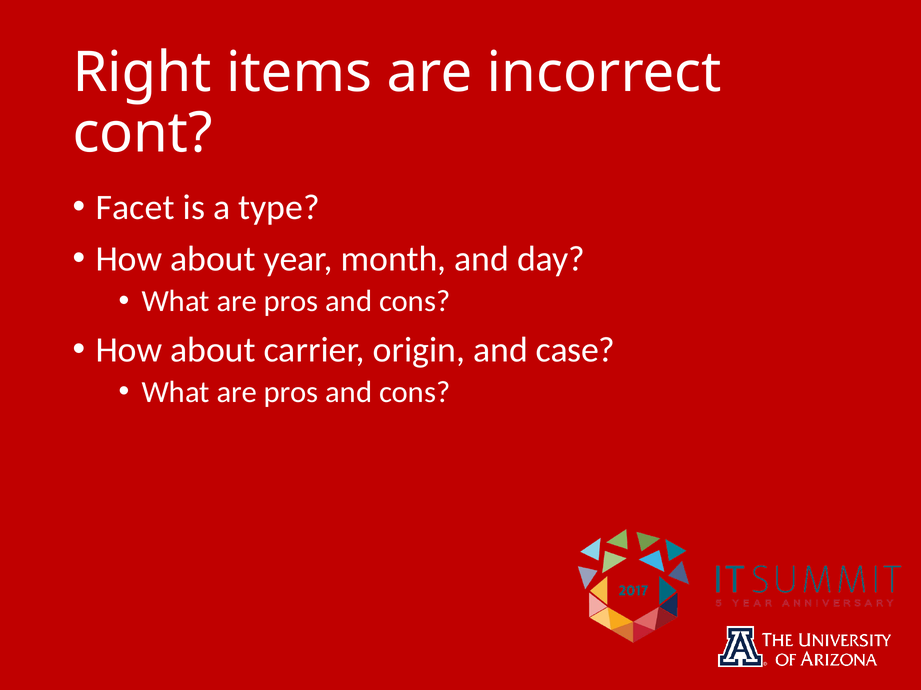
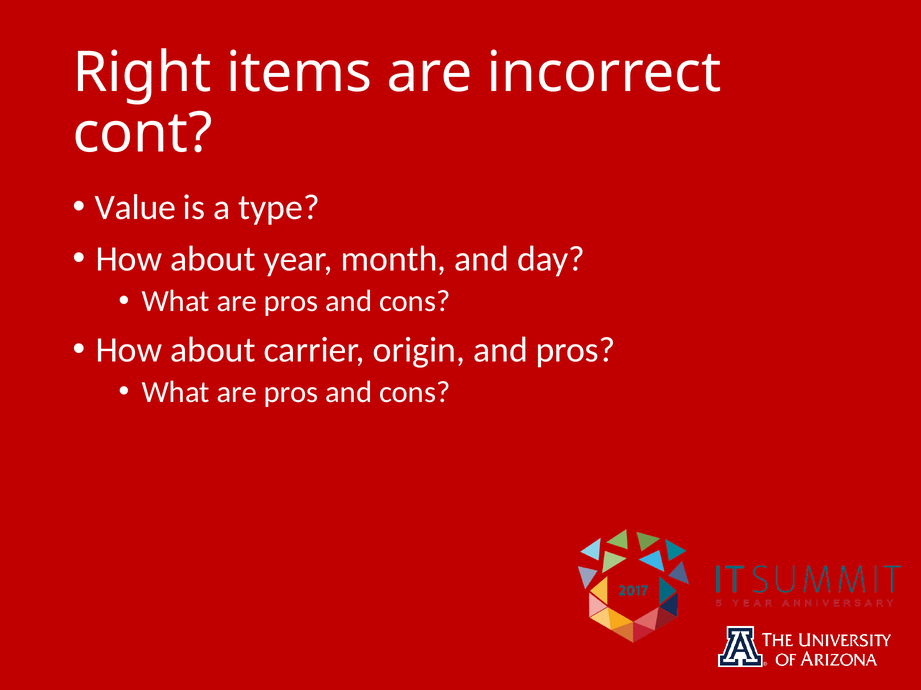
Facet: Facet -> Value (135, 208)
and case: case -> pros (575, 350)
